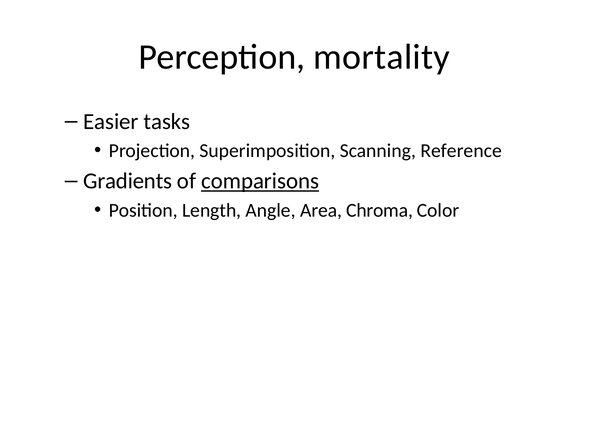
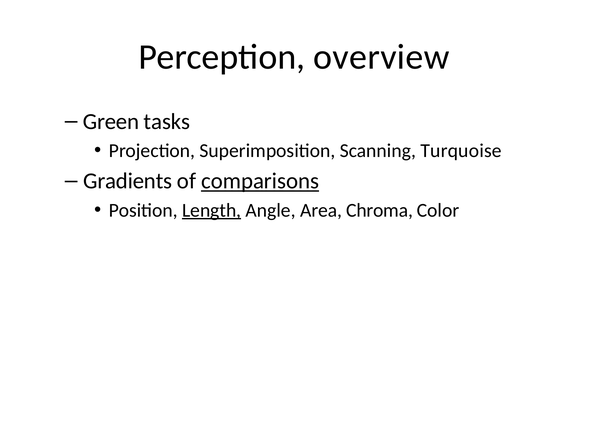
mortality: mortality -> overview (381, 57)
Easier: Easier -> Green (111, 121)
Reference: Reference -> Turquoise (461, 151)
Length underline: none -> present (212, 210)
